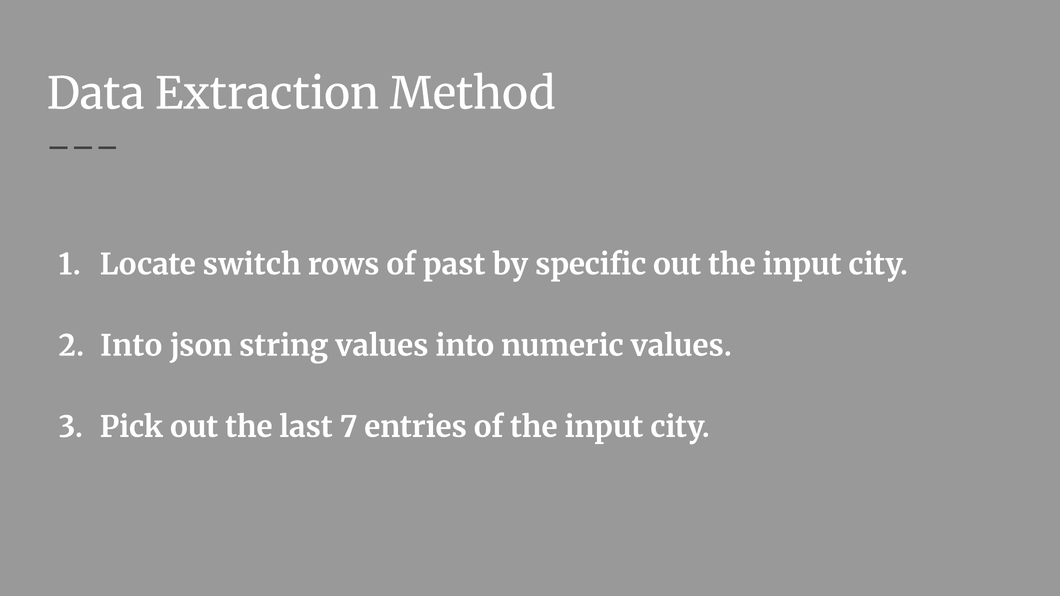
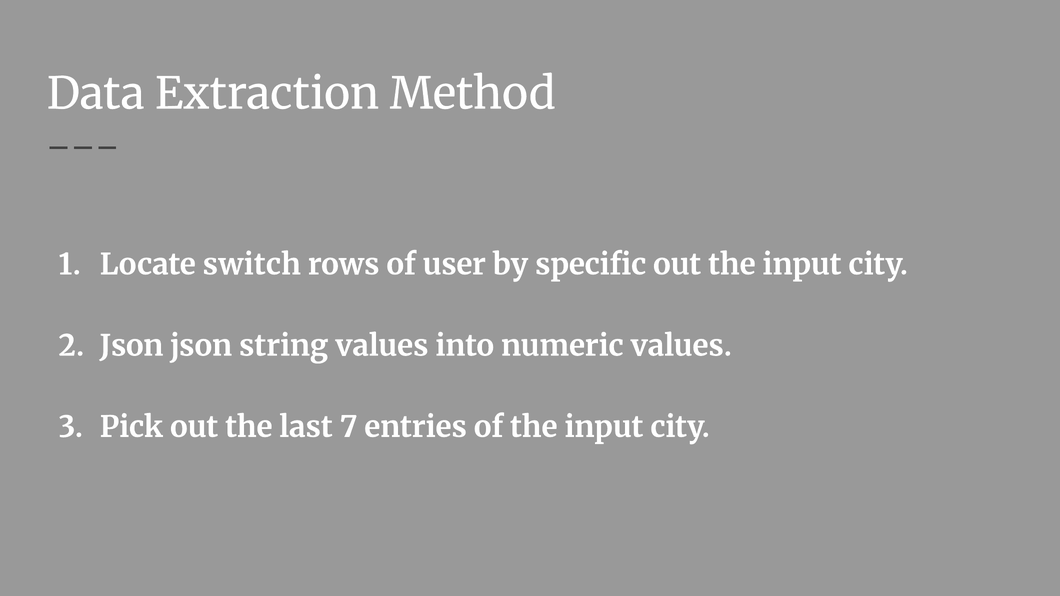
past: past -> user (454, 265)
Into: Into -> Json (131, 346)
